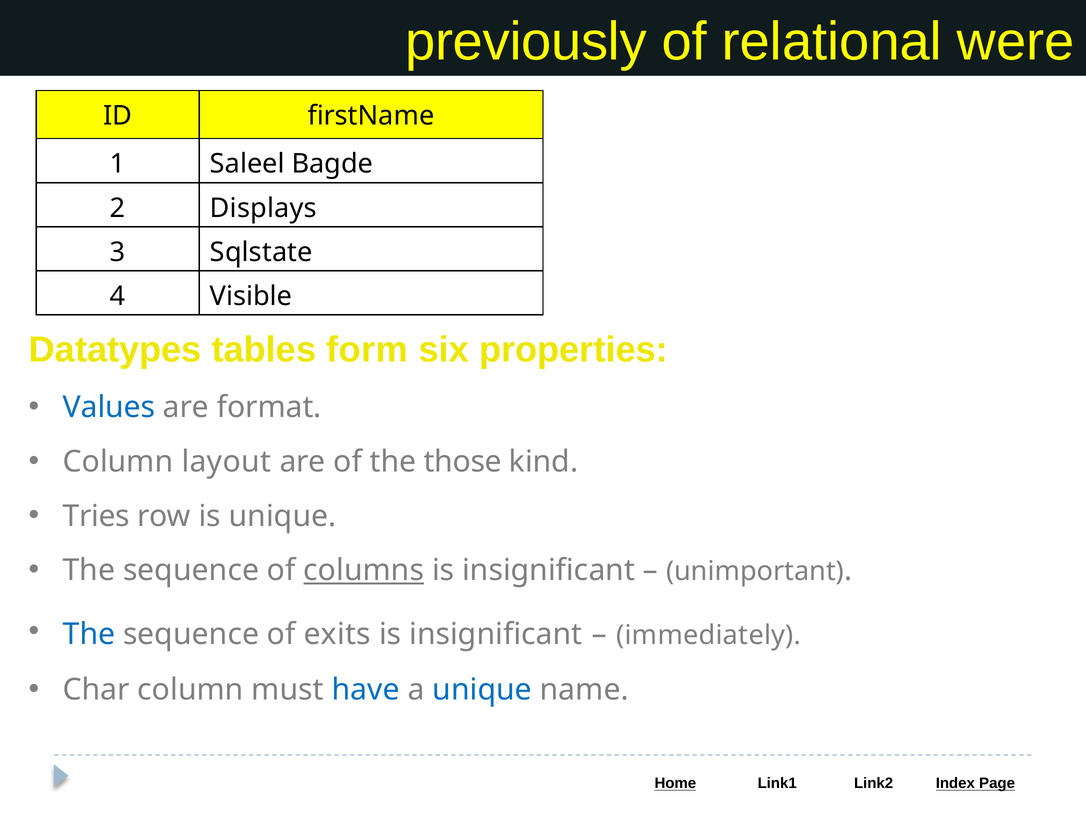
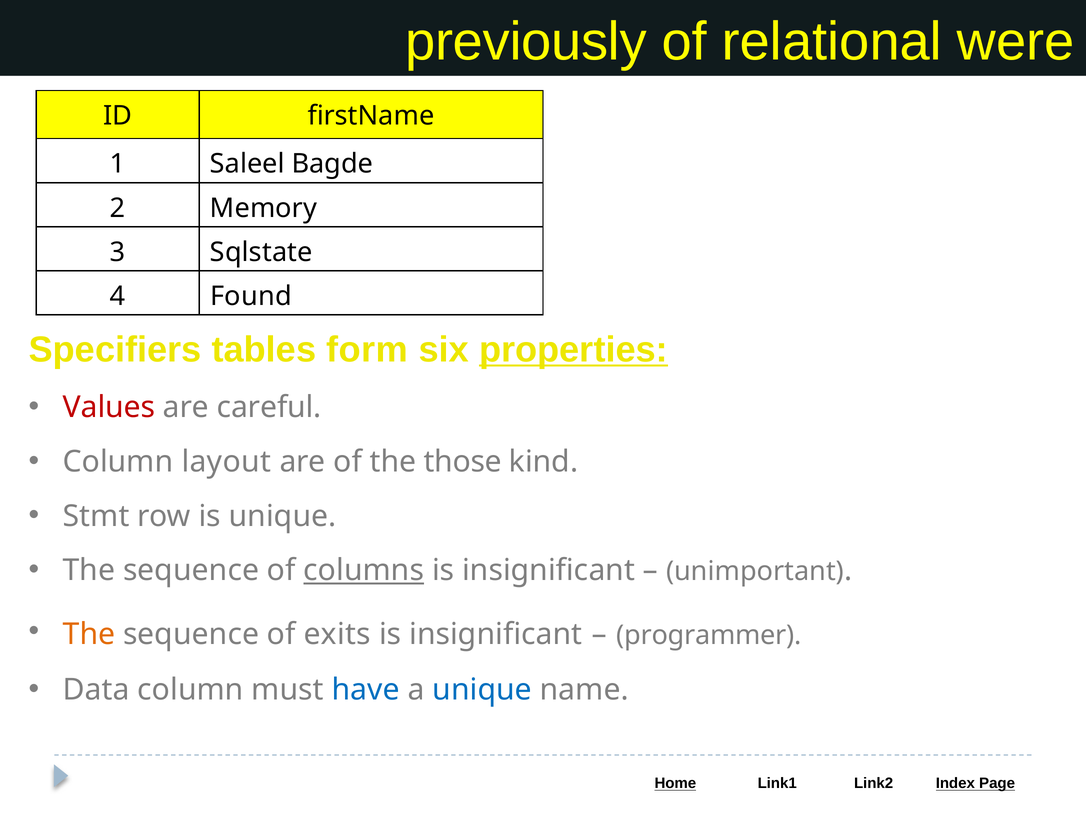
Displays: Displays -> Memory (264, 208)
Visible: Visible -> Found (251, 296)
Datatypes: Datatypes -> Specifiers (115, 350)
properties underline: none -> present (574, 350)
Values colour: blue -> red (109, 407)
format: format -> careful (269, 407)
Tries: Tries -> Stmt (96, 516)
The colour: blue -> orange (89, 634)
immediately: immediately -> programmer (709, 635)
Char: Char -> Data (96, 690)
